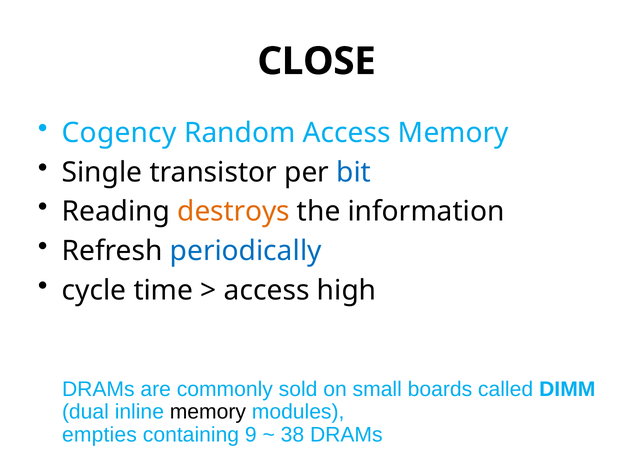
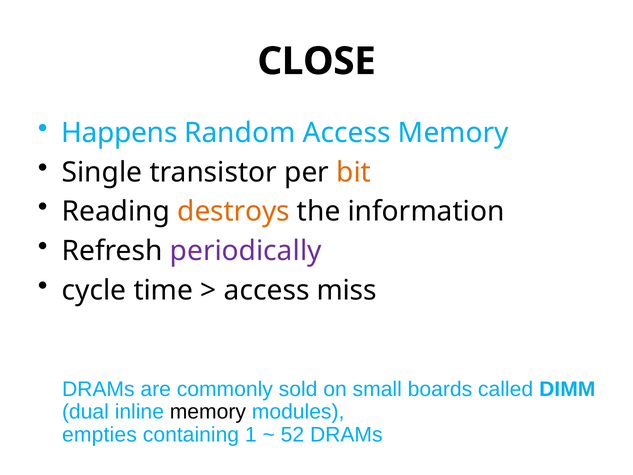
Cogency: Cogency -> Happens (119, 133)
bit colour: blue -> orange (354, 172)
periodically colour: blue -> purple (246, 251)
high: high -> miss (347, 290)
9: 9 -> 1 (251, 434)
38: 38 -> 52 (292, 434)
